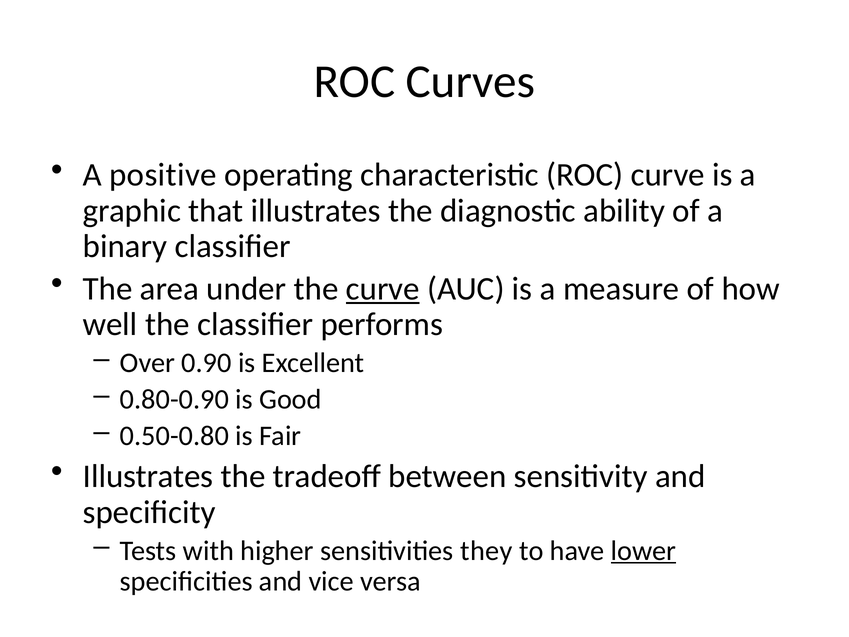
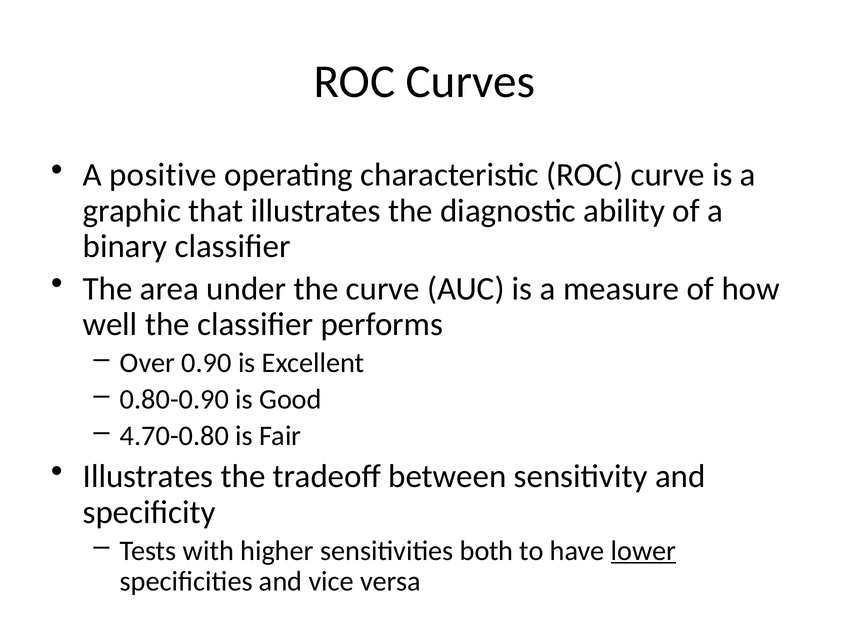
curve underline: present -> none (383, 289)
0.50-0.80: 0.50-0.80 -> 4.70-0.80 (174, 436)
they: they -> both (487, 550)
